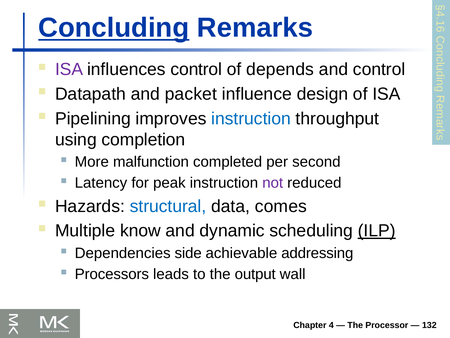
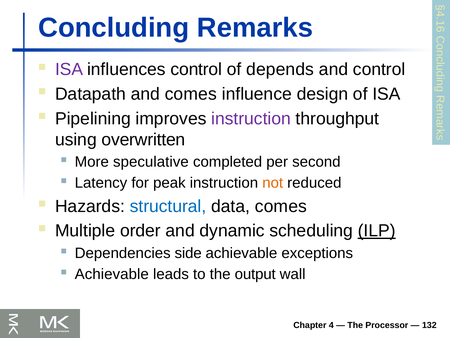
Concluding underline: present -> none (114, 28)
and packet: packet -> comes (191, 94)
instruction colour: blue -> purple (251, 118)
completion: completion -> overwritten (143, 139)
malfunction: malfunction -> speculative (151, 162)
not colour: purple -> orange (273, 183)
know: know -> order (140, 230)
addressing: addressing -> exceptions (317, 253)
Processors: Processors -> Achievable (112, 274)
